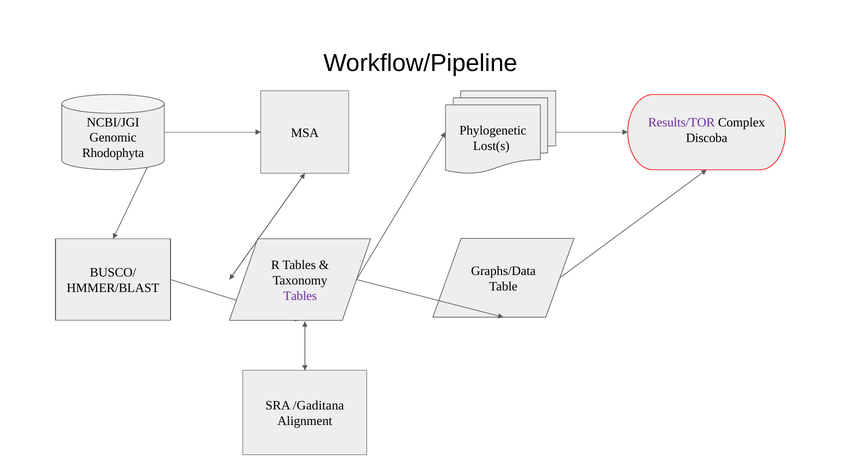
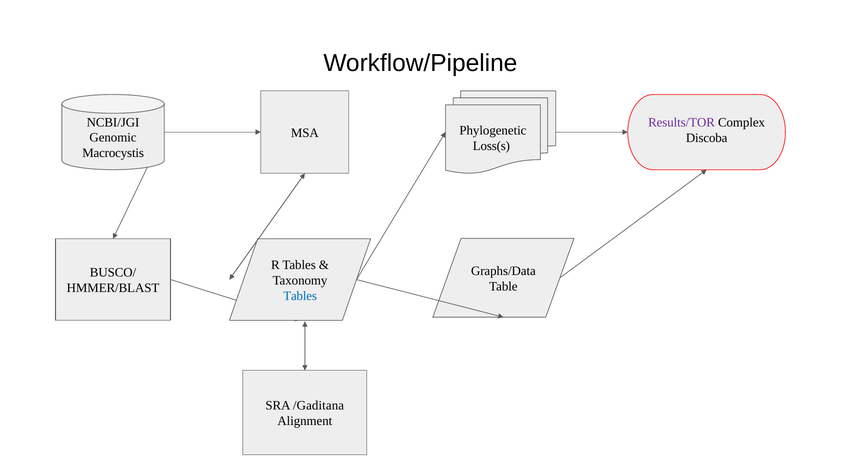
Lost(s: Lost(s -> Loss(s (491, 146)
Rhodophyta: Rhodophyta -> Macrocystis (113, 153)
Tables colour: purple -> blue (300, 296)
